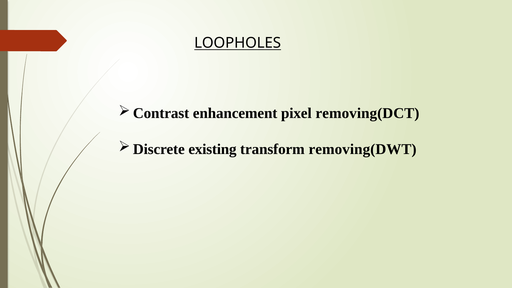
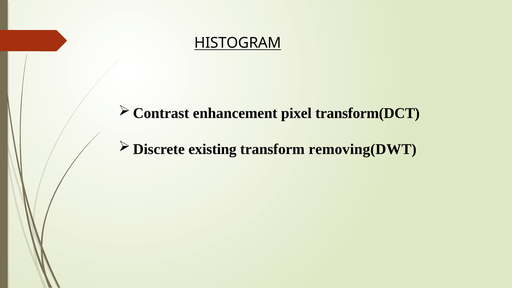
LOOPHOLES: LOOPHOLES -> HISTOGRAM (238, 43)
removing(DCT: removing(DCT -> transform(DCT (368, 113)
